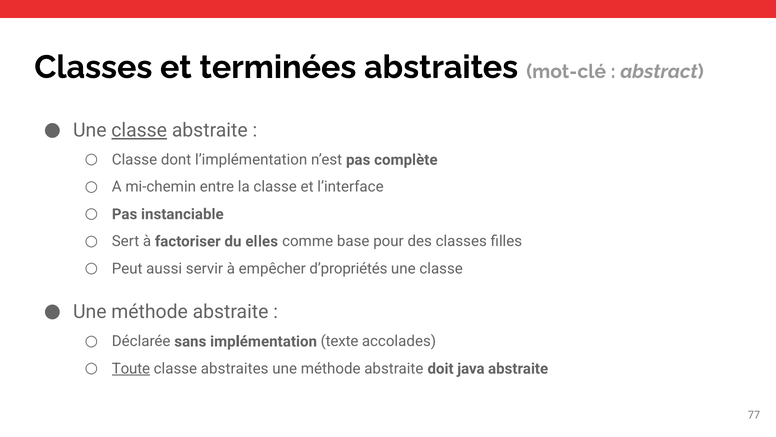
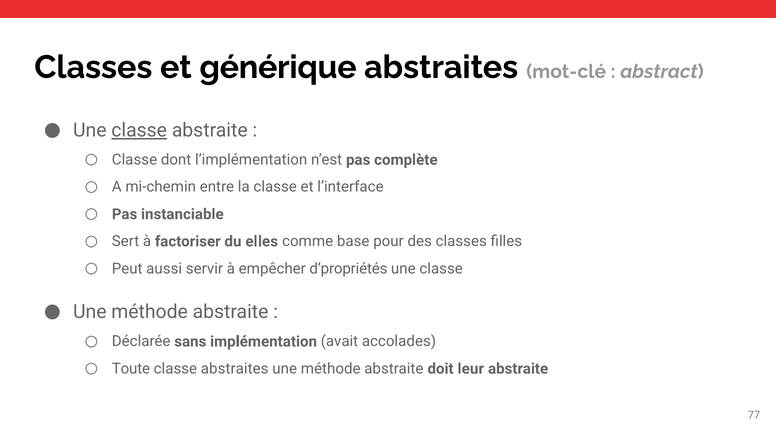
terminées: terminées -> générique (278, 67)
texte: texte -> avait (339, 341)
Toute underline: present -> none (131, 368)
java: java -> leur (471, 368)
